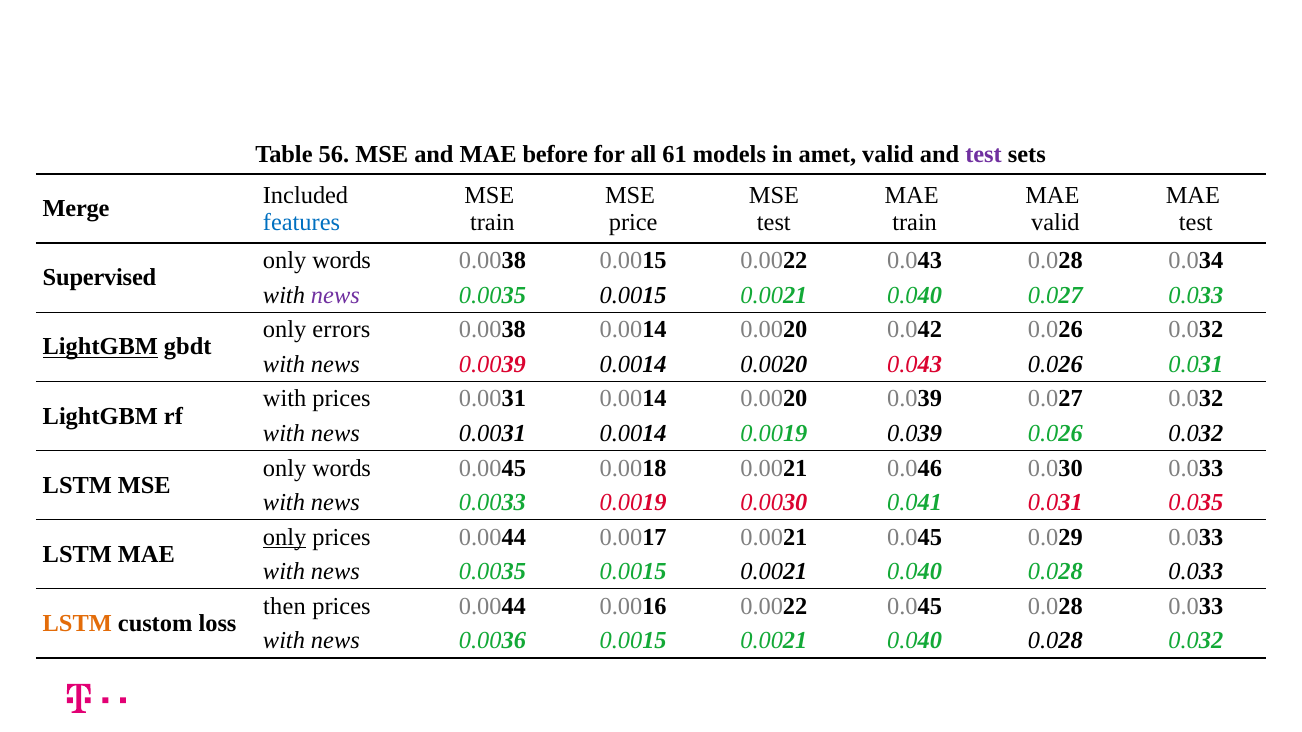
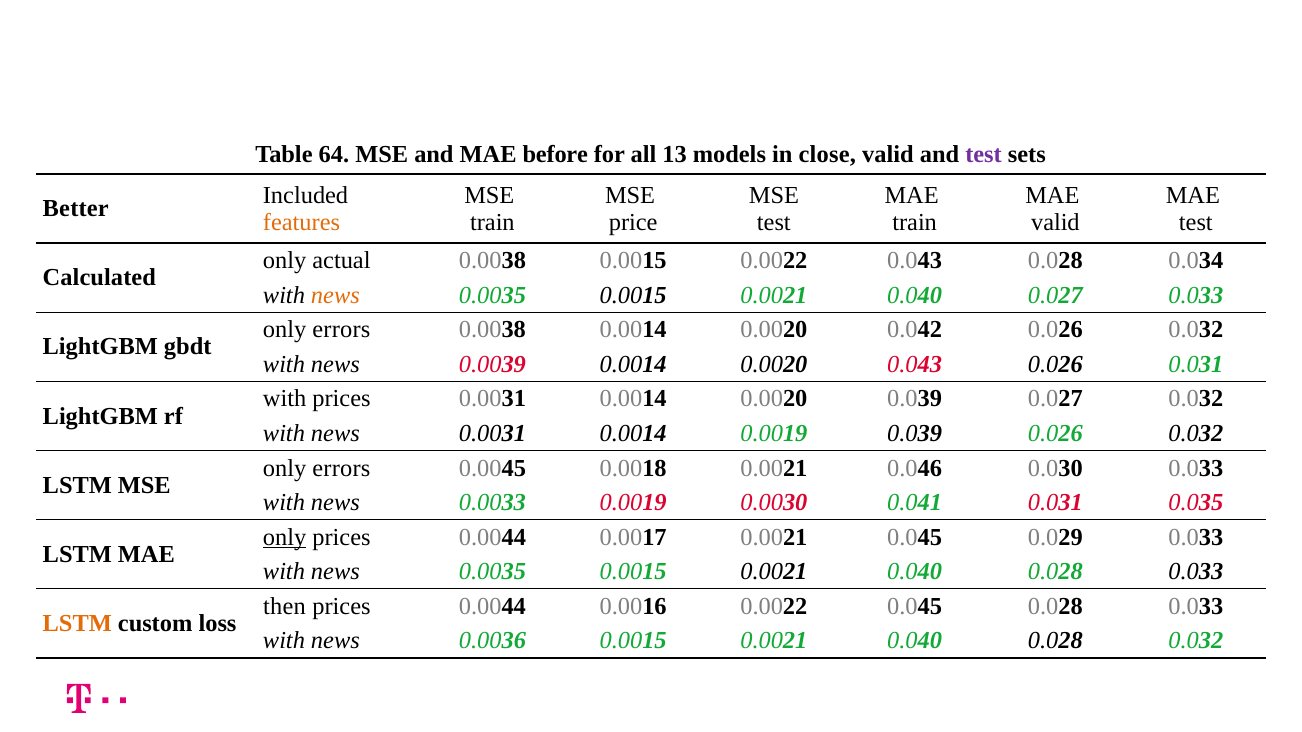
56: 56 -> 64 (334, 155)
61: 61 -> 13 (675, 155)
amet: amet -> close (827, 155)
Merge: Merge -> Better (76, 209)
features colour: blue -> orange (302, 222)
words: words -> actual (342, 261)
Supervised: Supervised -> Calculated (99, 278)
news colour: purple -> orange (335, 295)
LightGBM underline: present -> none (100, 347)
words: words -> errors (341, 468)
